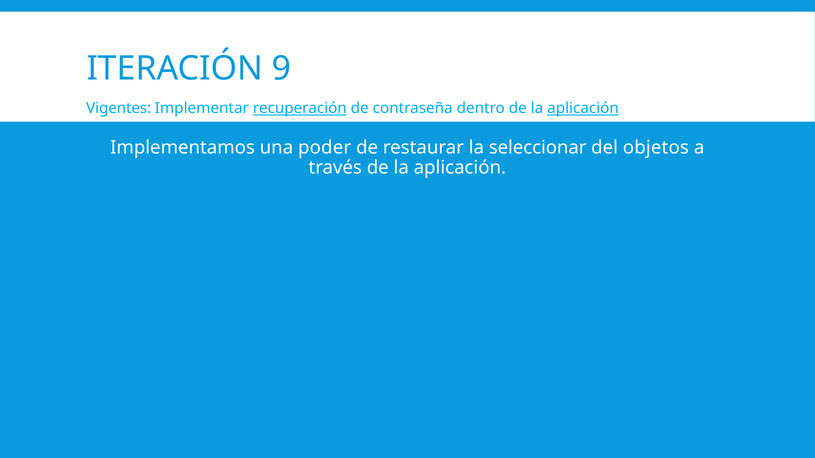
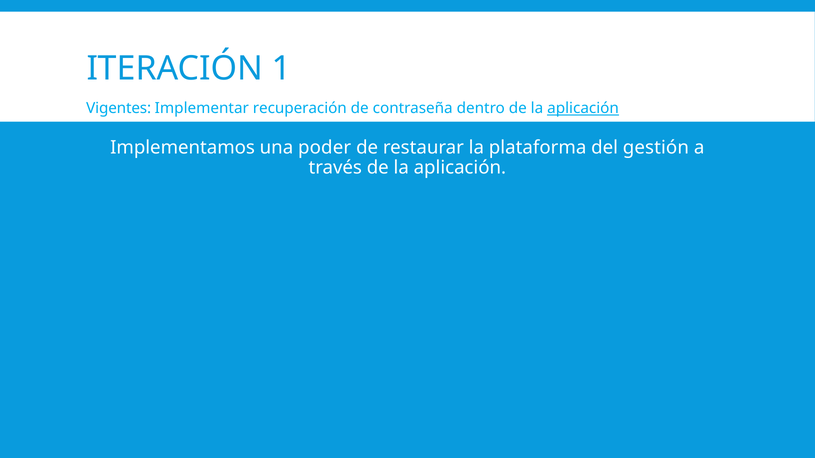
9: 9 -> 1 (281, 69)
recuperación underline: present -> none (300, 108)
seleccionar: seleccionar -> plataforma (538, 147)
objetos: objetos -> gestión (656, 147)
